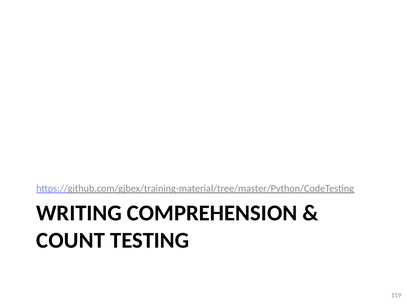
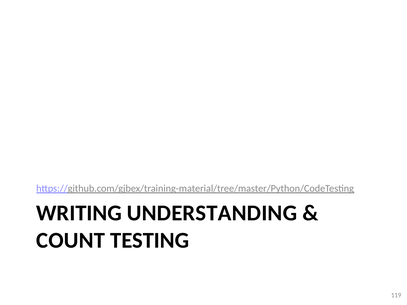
COMPREHENSION: COMPREHENSION -> UNDERSTANDING (212, 213)
